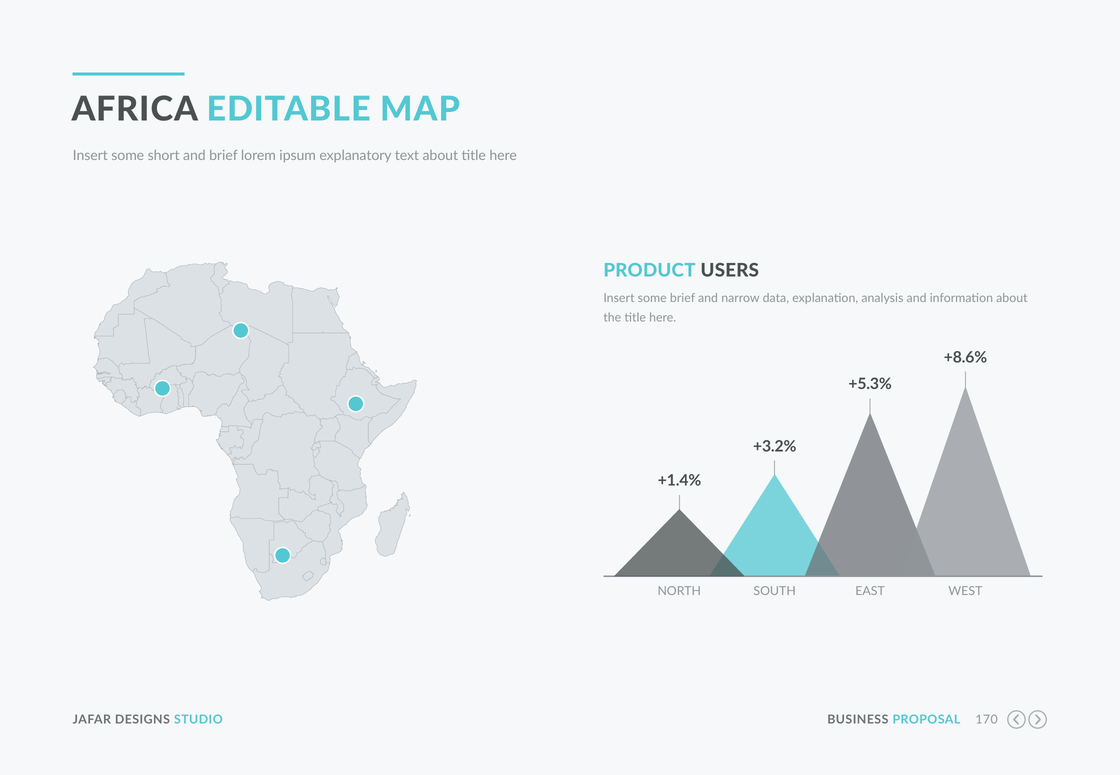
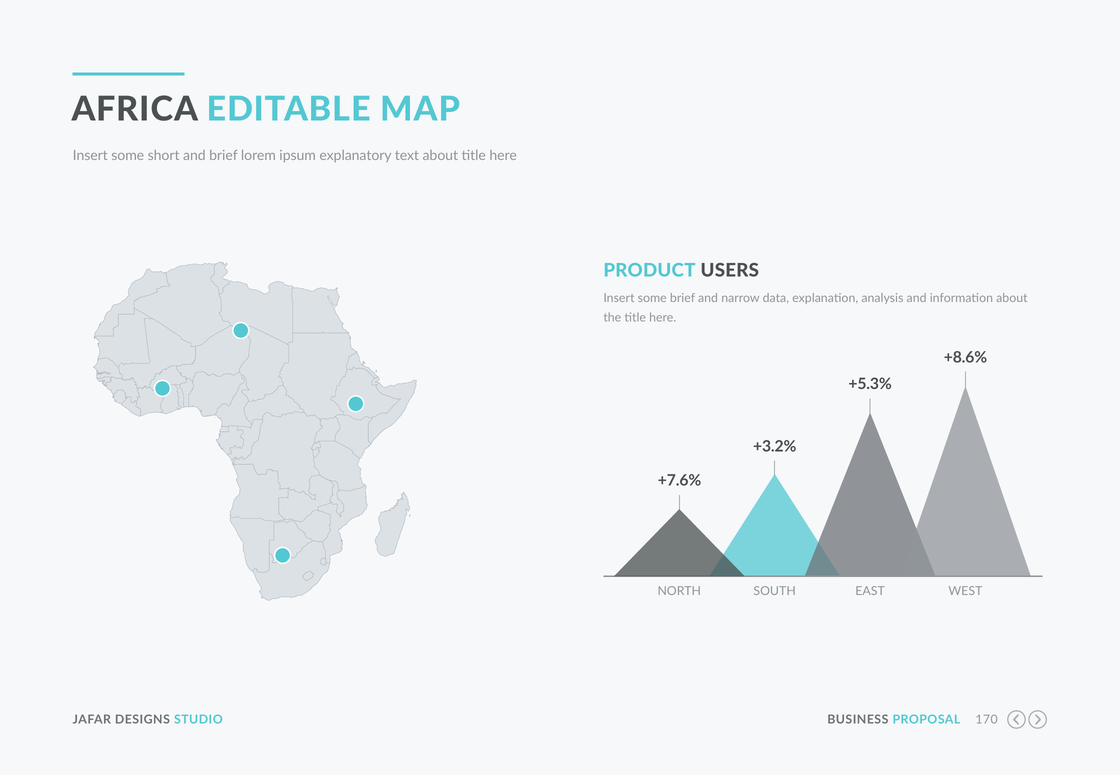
+1.4%: +1.4% -> +7.6% (680, 481)
